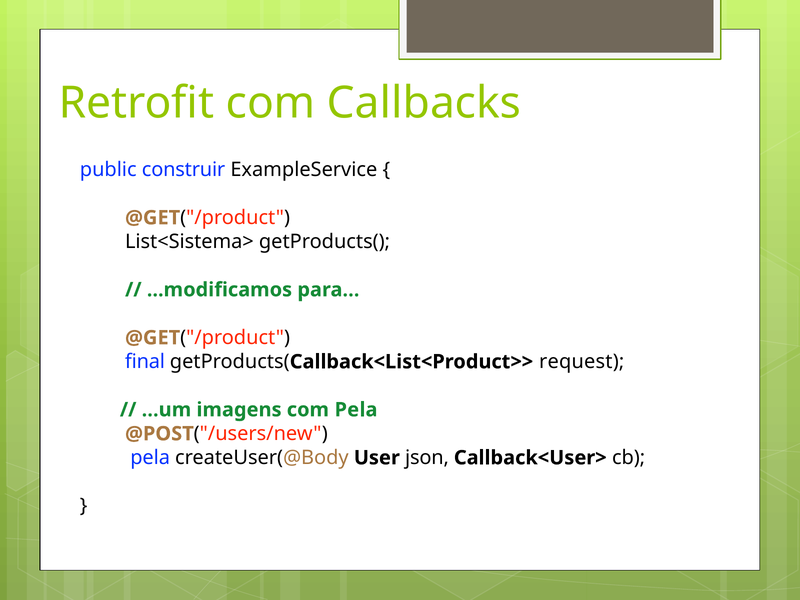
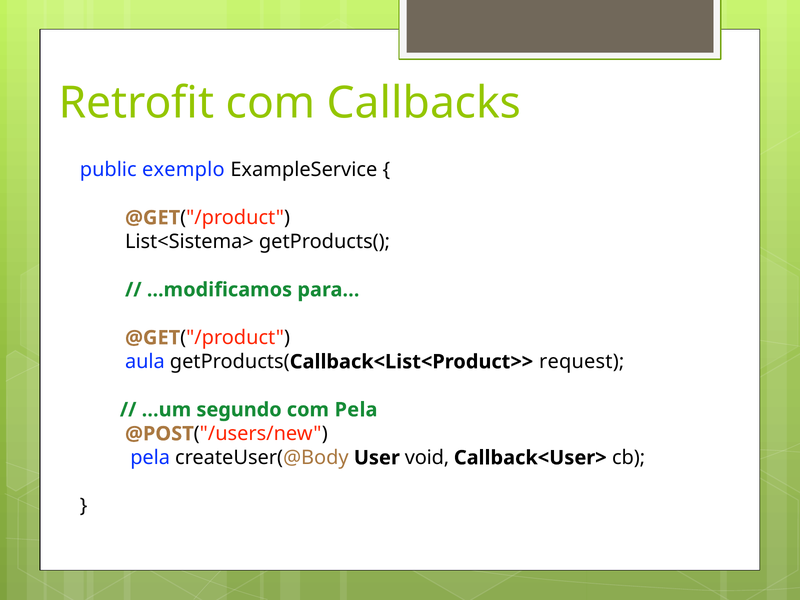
construir: construir -> exemplo (183, 170)
final: final -> aula (145, 362)
imagens: imagens -> segundo (239, 410)
json: json -> void (427, 458)
